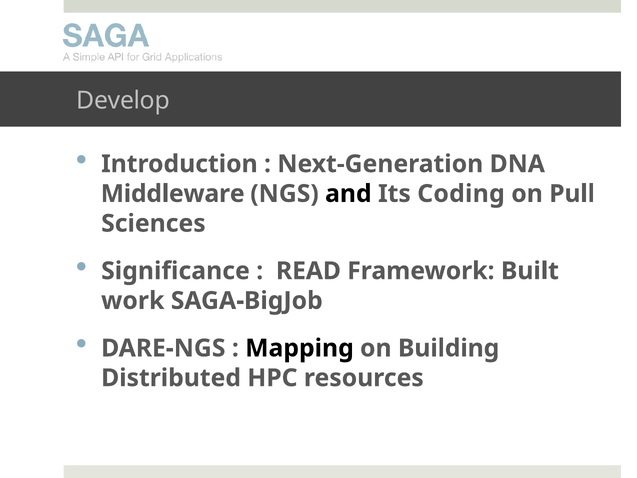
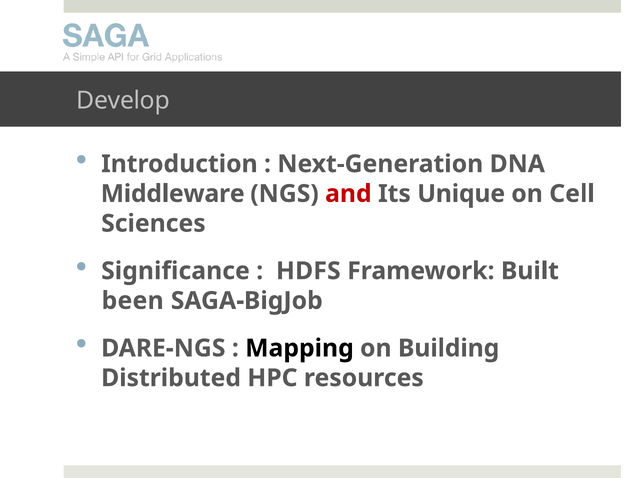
and colour: black -> red (348, 194)
Coding: Coding -> Unique (461, 194)
Pull: Pull -> Cell (572, 194)
READ: READ -> HDFS (308, 271)
work: work -> been (133, 301)
